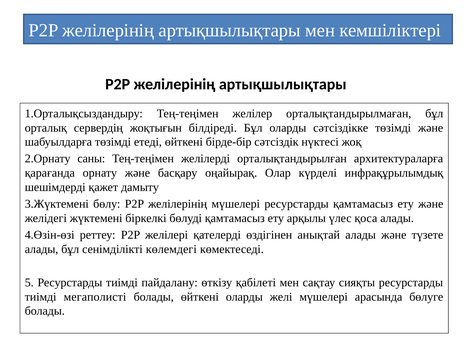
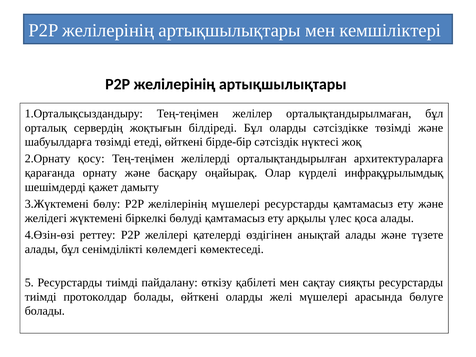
саны: саны -> қосу (91, 159)
мегаполисті: мегаполисті -> протоколдар (95, 297)
